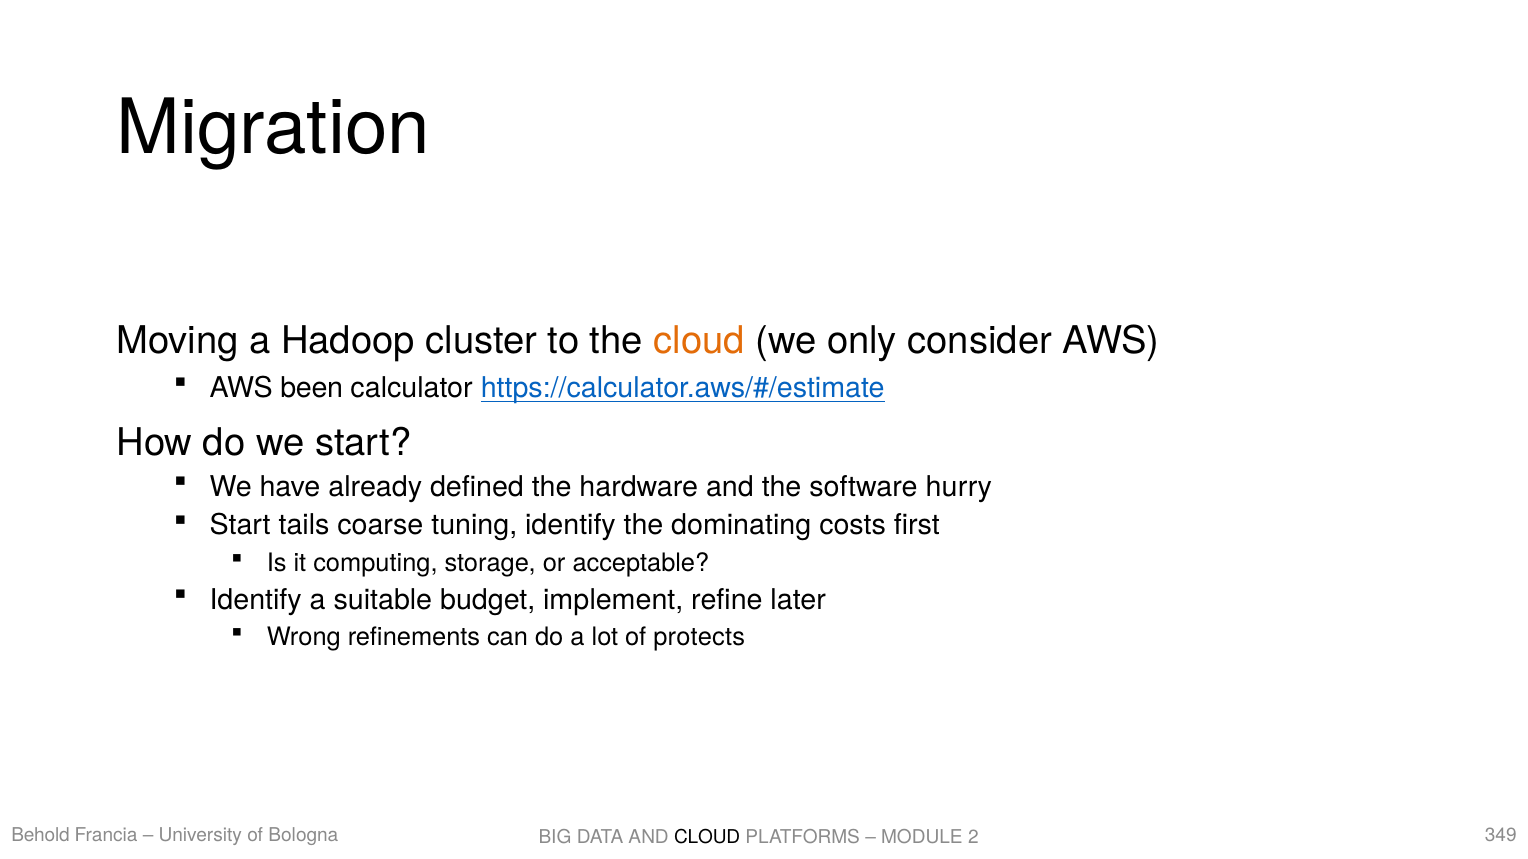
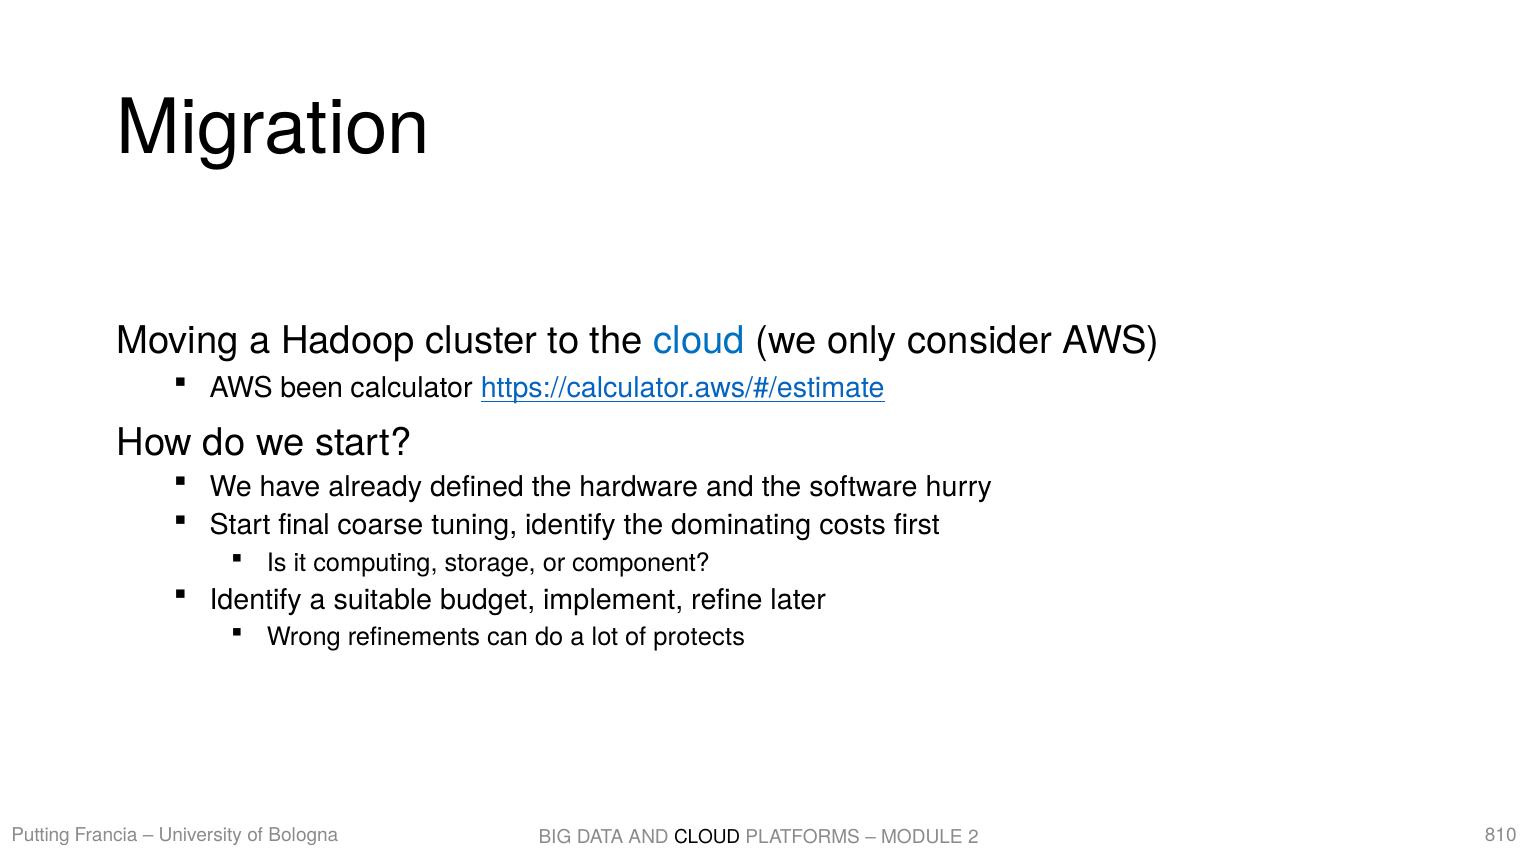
cloud colour: orange -> blue (699, 341)
tails: tails -> final (304, 526)
acceptable: acceptable -> component (641, 563)
Behold: Behold -> Putting (41, 836)
349: 349 -> 810 (1501, 836)
